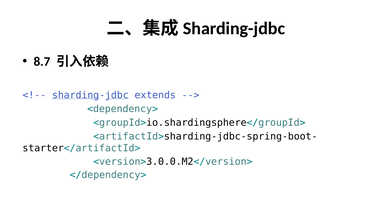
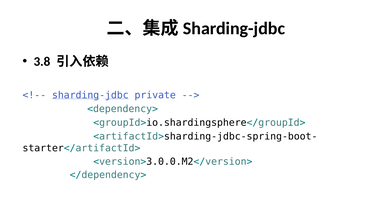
8.7: 8.7 -> 3.8 (42, 62)
extends: extends -> private (155, 95)
